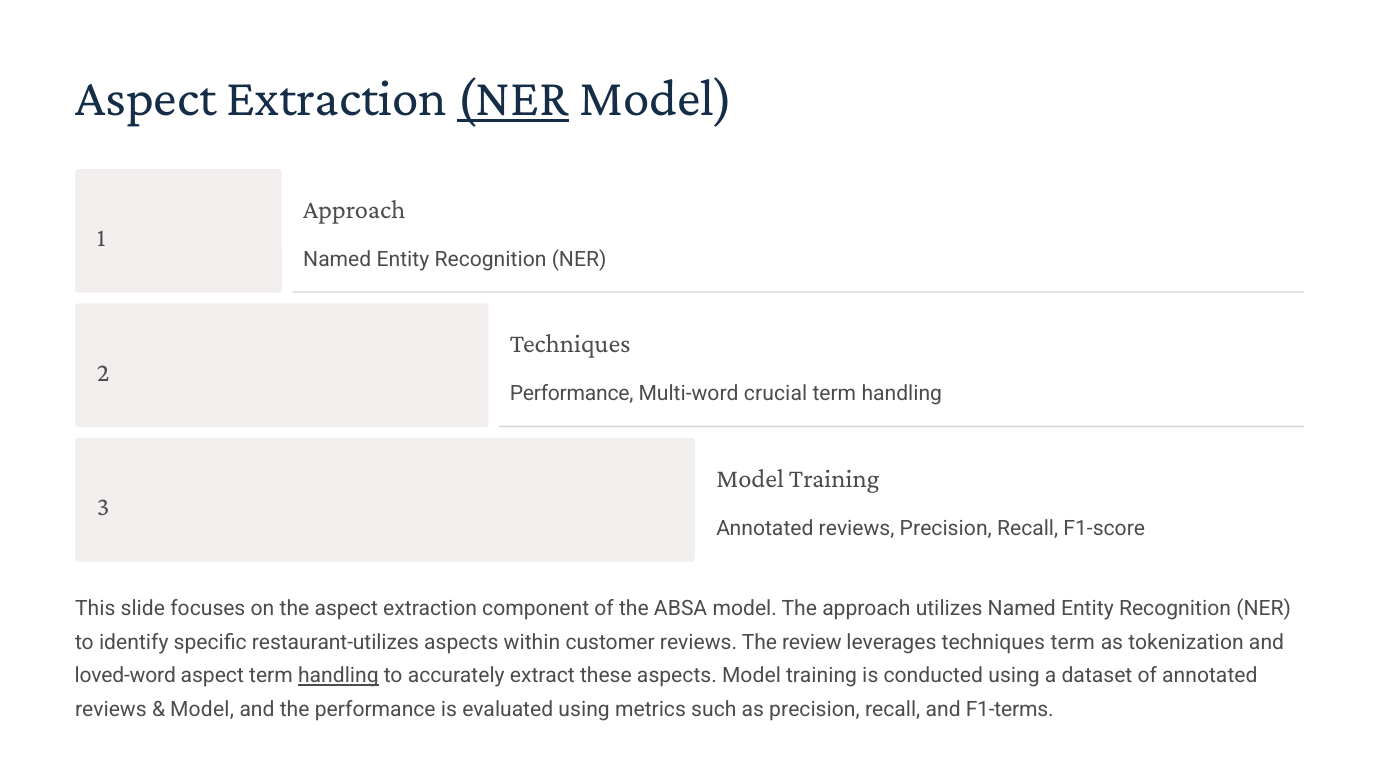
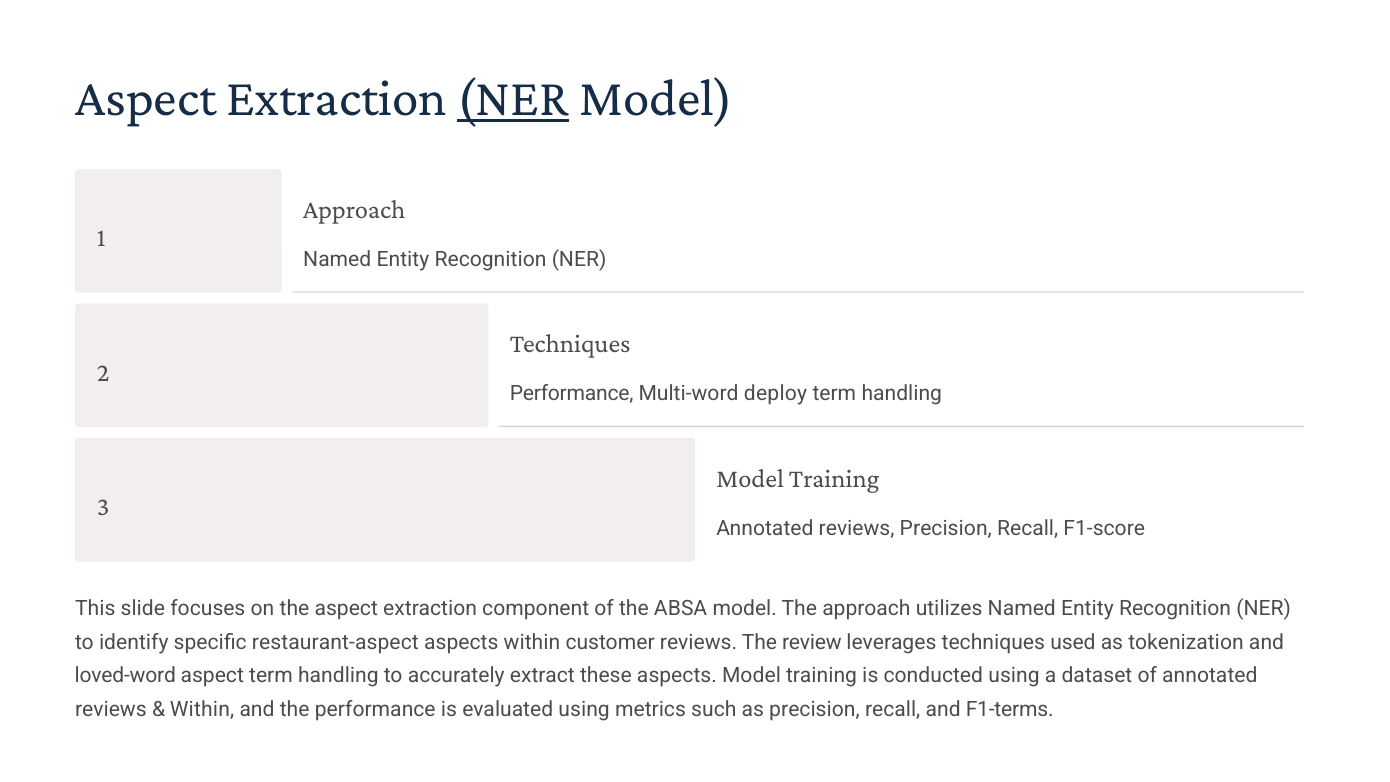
crucial: crucial -> deploy (776, 394)
restaurant-utilizes: restaurant-utilizes -> restaurant-aspect (335, 642)
techniques term: term -> used (1073, 642)
handling underline: present -> none (338, 676)
Model: Model -> Within (202, 710)
